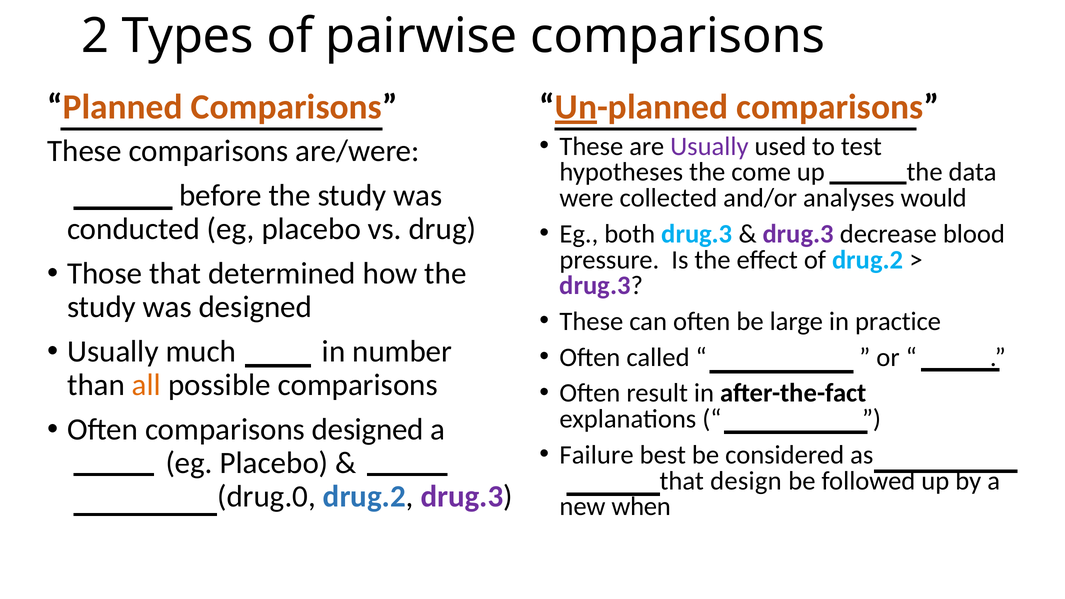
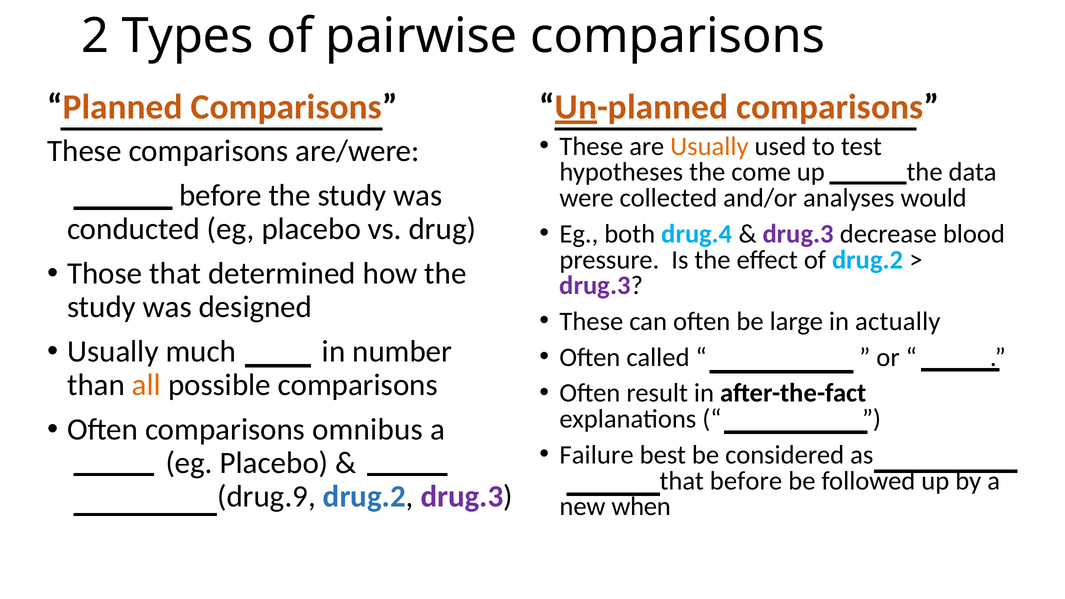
Usually colour: purple -> orange (709, 146)
both drug.3: drug.3 -> drug.4 (697, 234)
practice: practice -> actually (898, 322)
comparisons designed: designed -> omnibus (367, 430)
that design: design -> before (746, 481)
drug.0: drug.0 -> drug.9 (267, 497)
